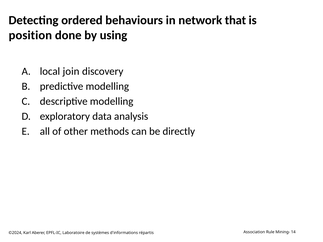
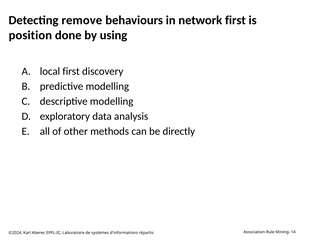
ordered: ordered -> remove (82, 20)
network that: that -> first (235, 20)
local join: join -> first (71, 71)
